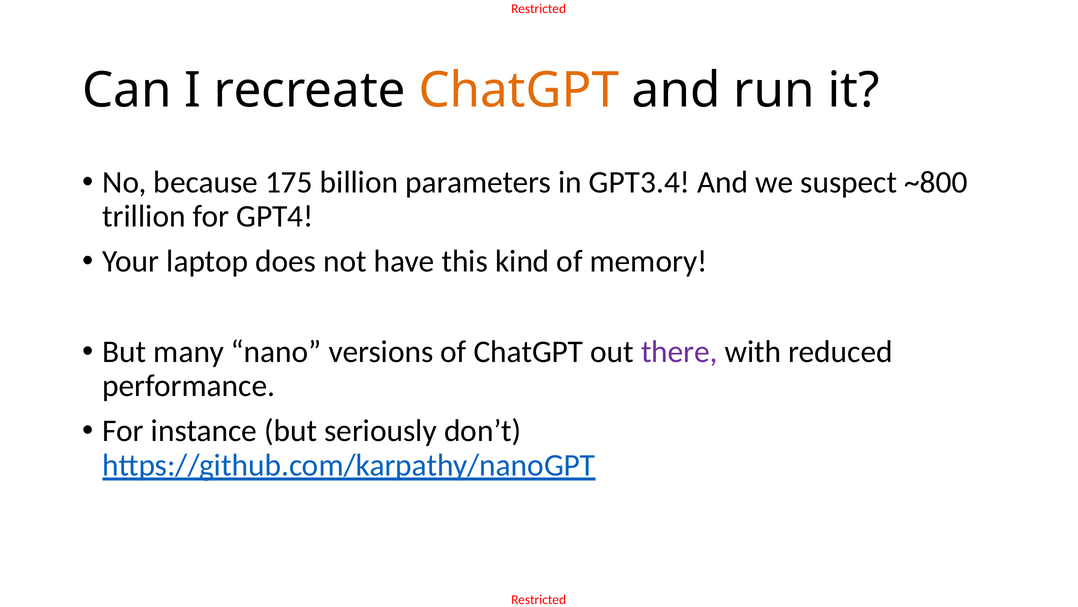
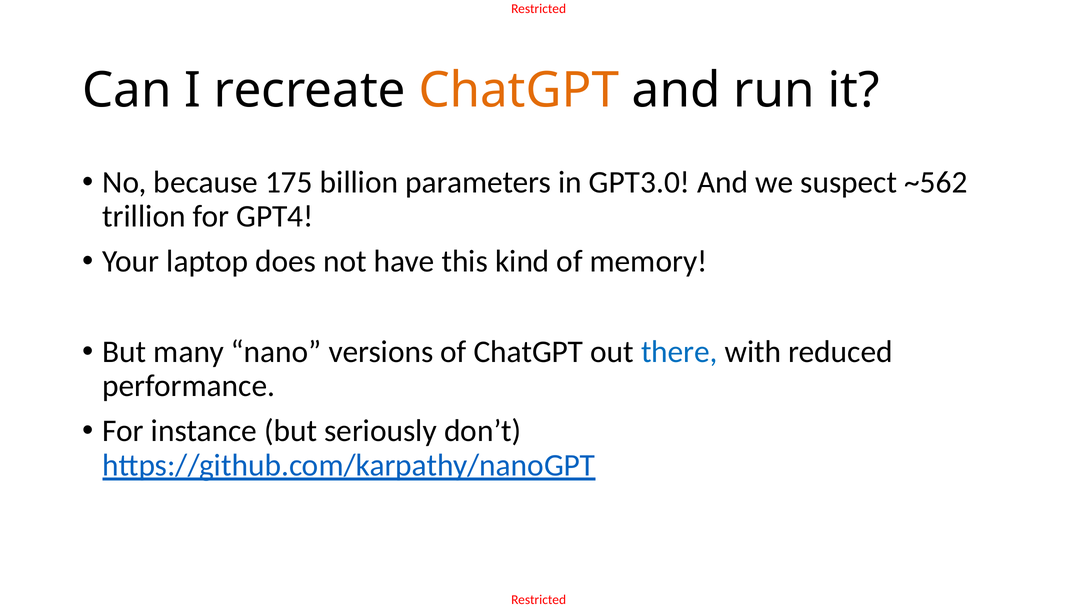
GPT3.4: GPT3.4 -> GPT3.0 (640, 182)
~800: ~800 -> ~562 (936, 182)
there colour: purple -> blue (679, 351)
